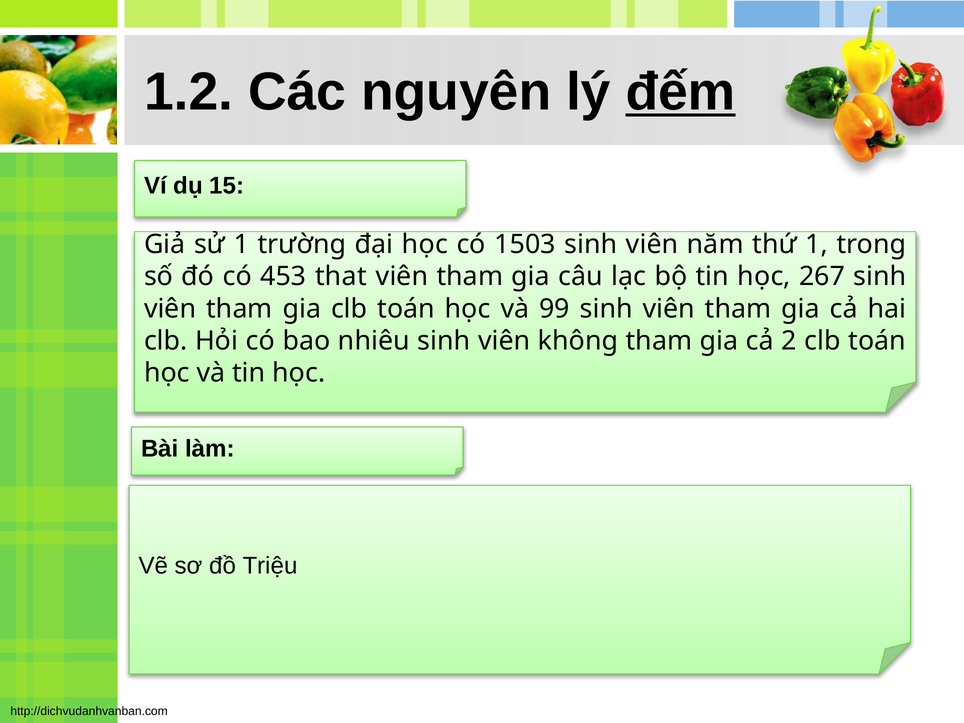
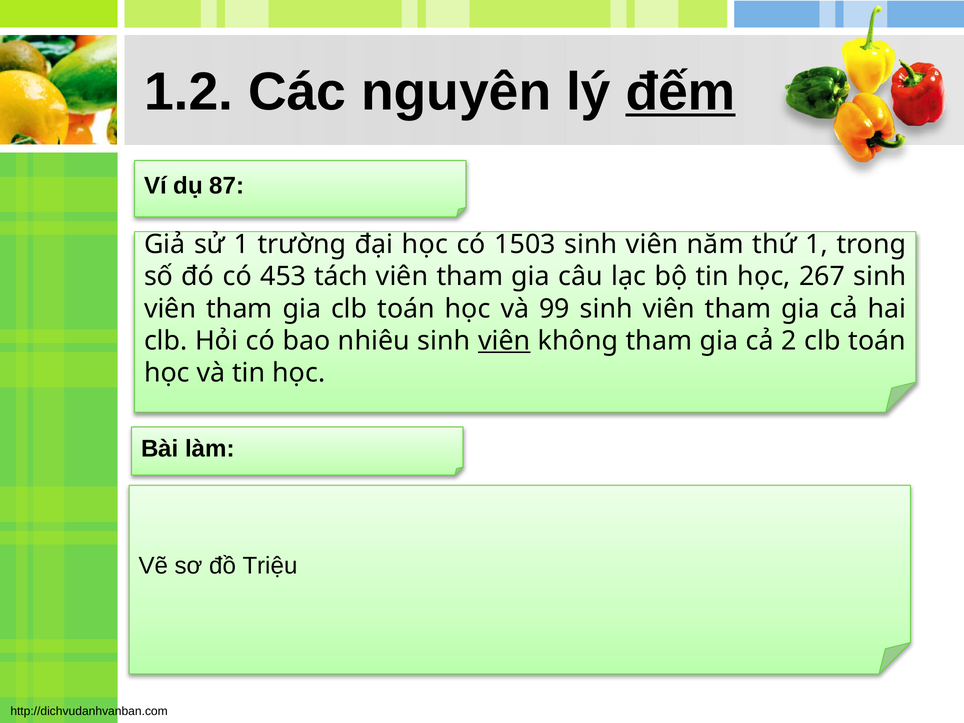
15: 15 -> 87 (227, 186)
that: that -> tách (341, 277)
viên underline: none -> present (504, 341)
